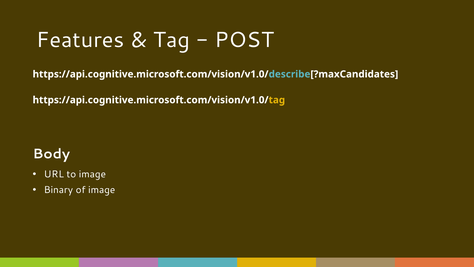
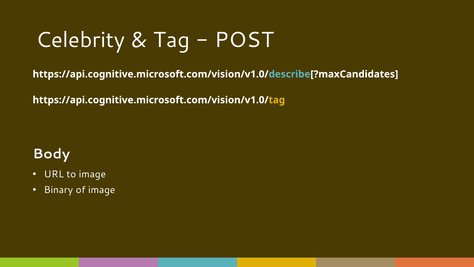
Features: Features -> Celebrity (80, 40)
